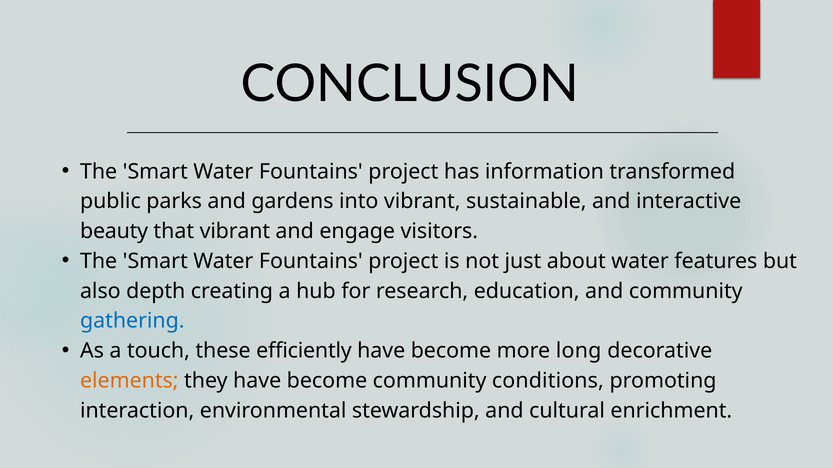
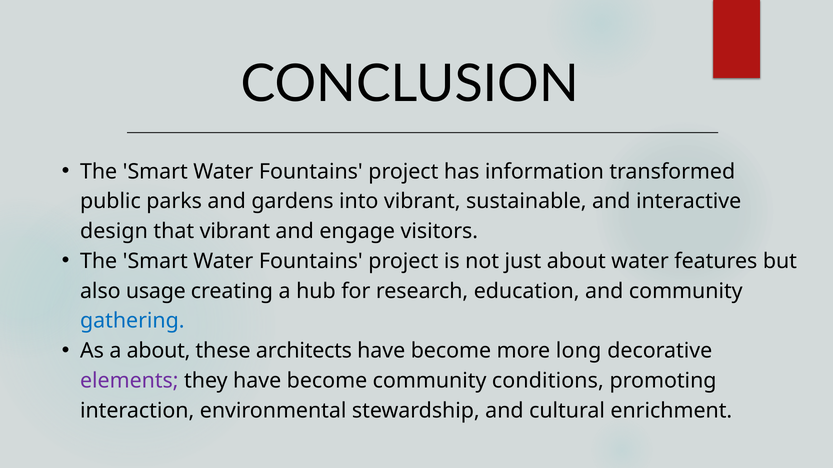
beauty: beauty -> design (114, 232)
depth: depth -> usage (156, 291)
a touch: touch -> about (159, 351)
efficiently: efficiently -> architects (304, 351)
elements colour: orange -> purple (129, 381)
